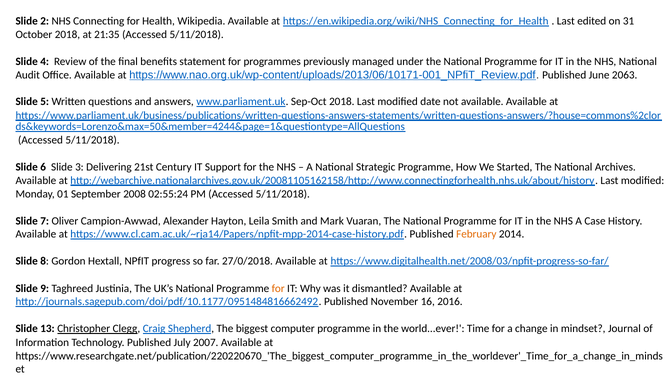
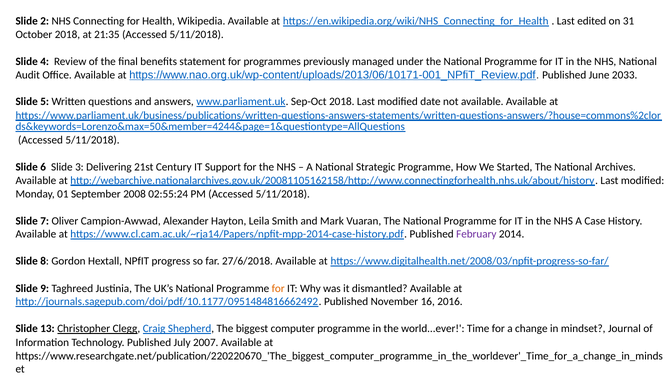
2063: 2063 -> 2033 (625, 75)
February colour: orange -> purple (476, 234)
27/0/2018: 27/0/2018 -> 27/6/2018 (247, 261)
